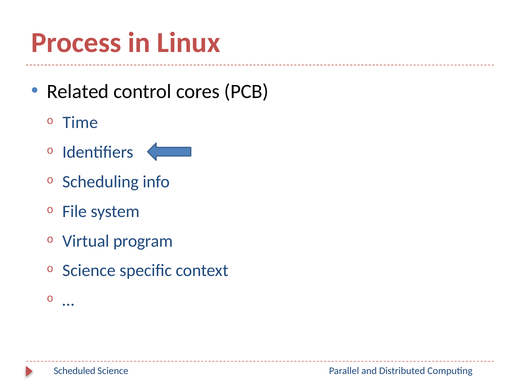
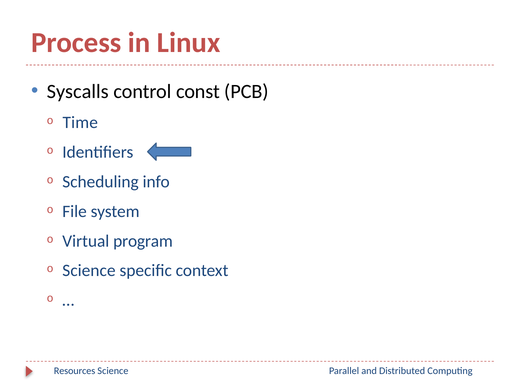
Related: Related -> Syscalls (78, 91)
cores: cores -> const (198, 91)
Scheduled: Scheduled -> Resources (75, 371)
